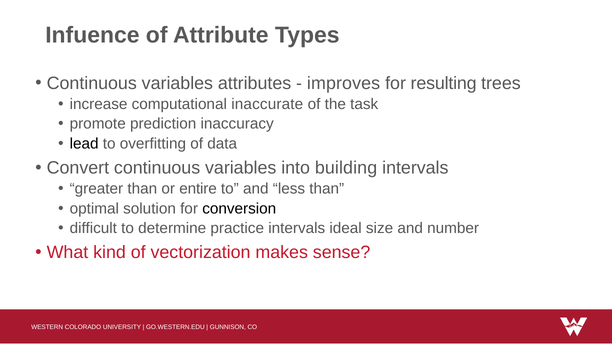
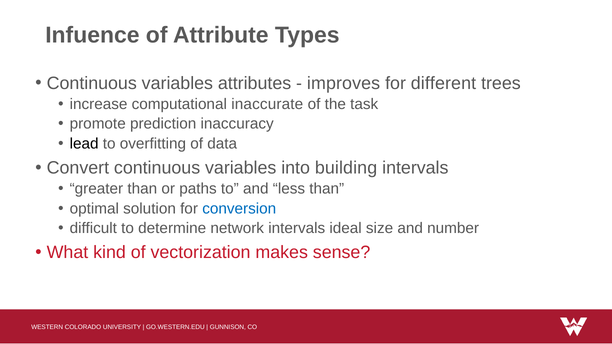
resulting: resulting -> different (443, 83)
entire: entire -> paths (198, 189)
conversion colour: black -> blue (239, 209)
practice: practice -> network (237, 228)
